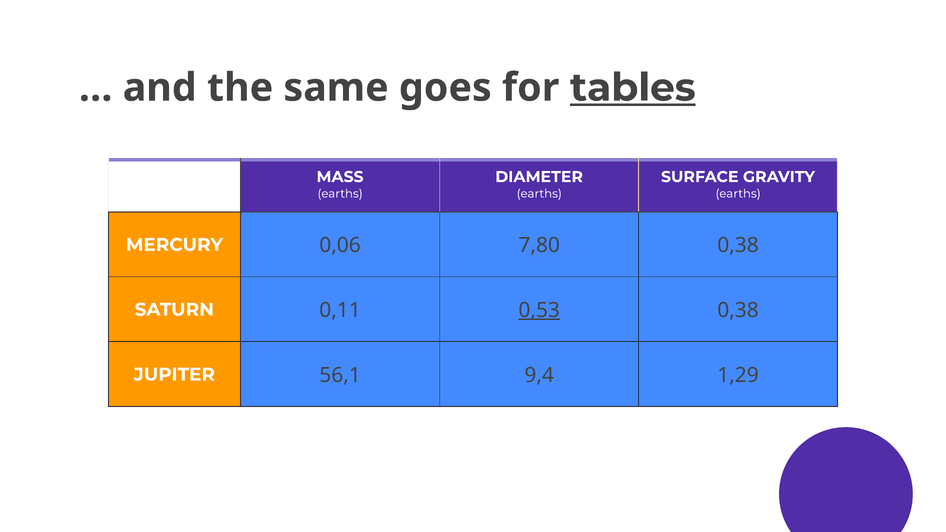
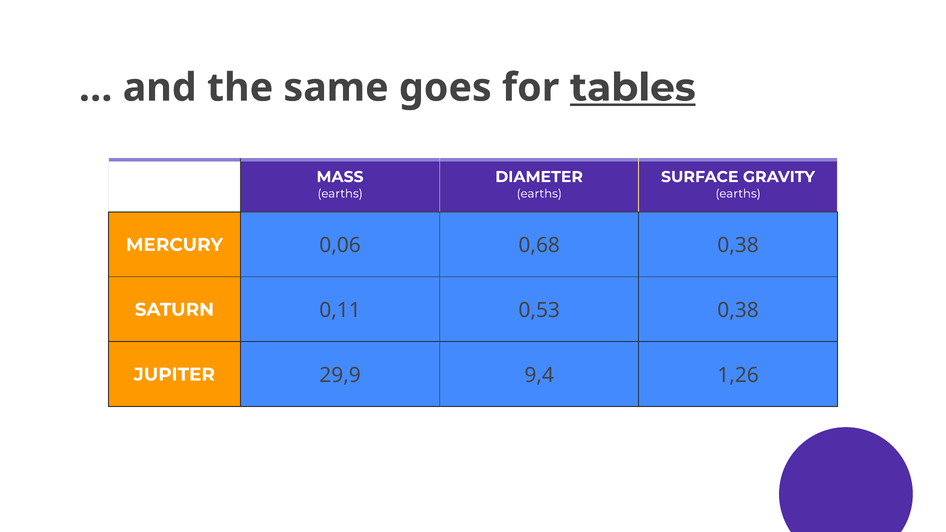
7,80: 7,80 -> 0,68 (539, 246)
0,53 underline: present -> none (539, 310)
56,1: 56,1 -> 29,9 (340, 375)
1,29: 1,29 -> 1,26 (738, 375)
